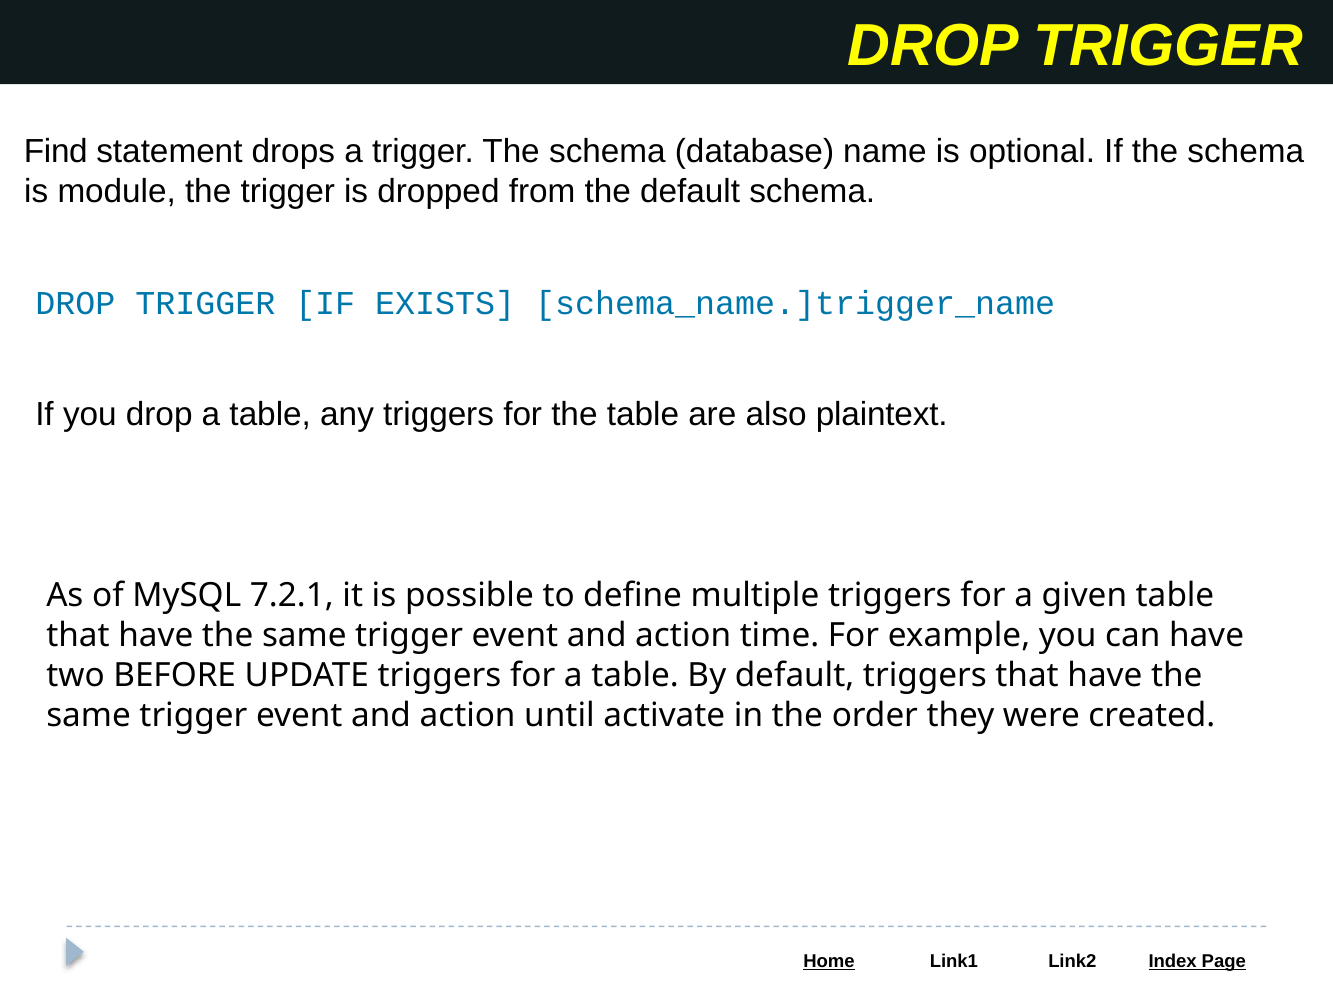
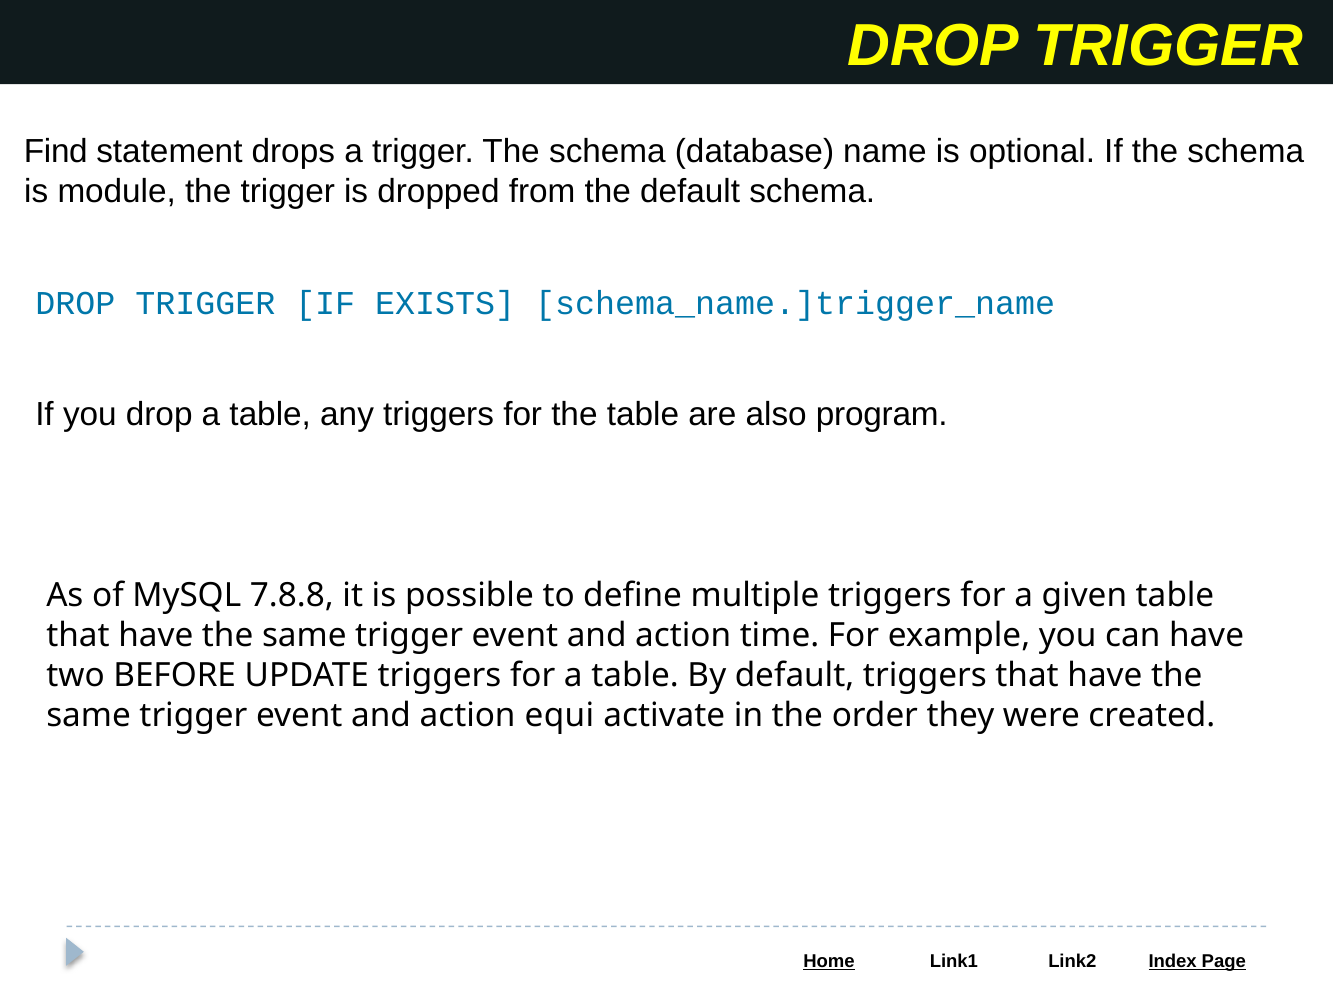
plaintext: plaintext -> program (882, 415)
7.2.1: 7.2.1 -> 7.8.8 (292, 595)
until: until -> equi (559, 715)
